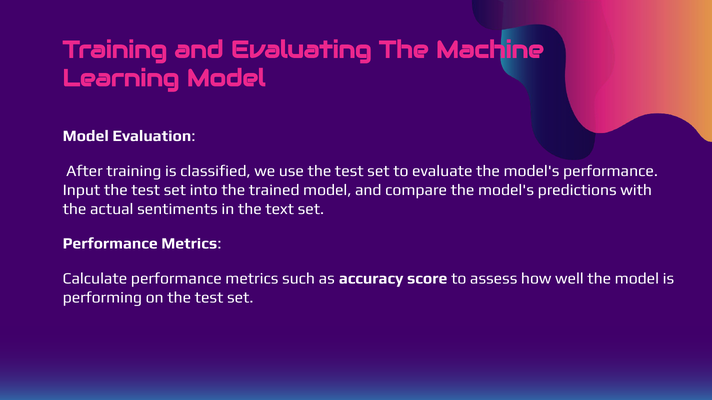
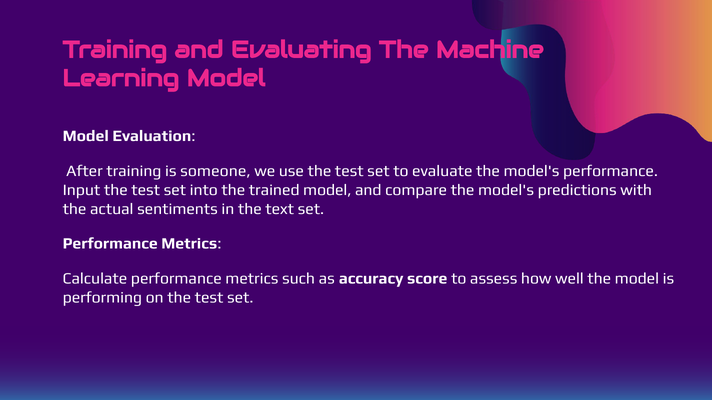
classified: classified -> someone (215, 171)
